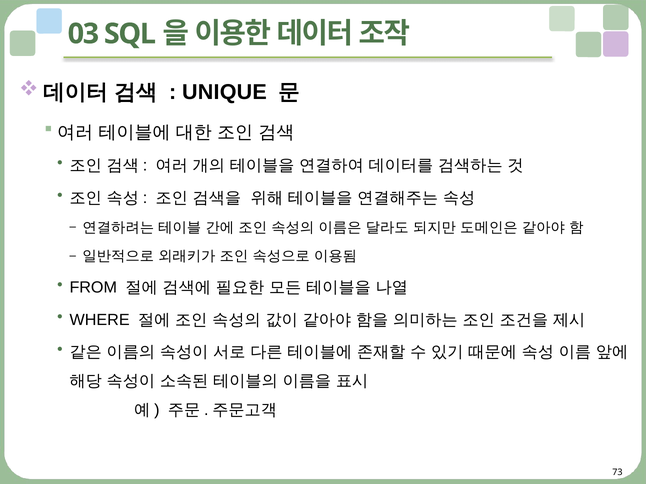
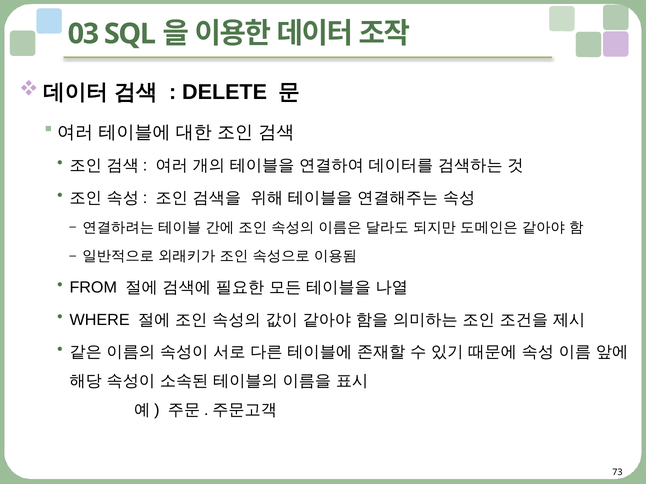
UNIQUE: UNIQUE -> DELETE (225, 92)
